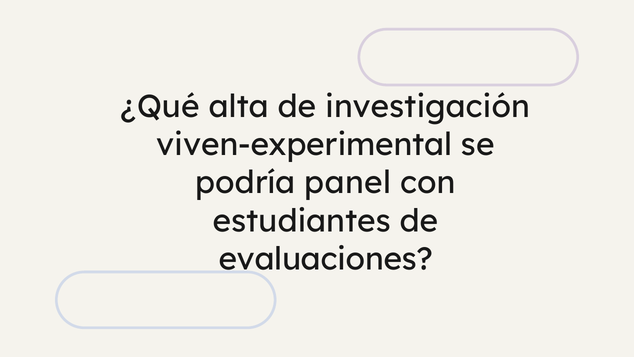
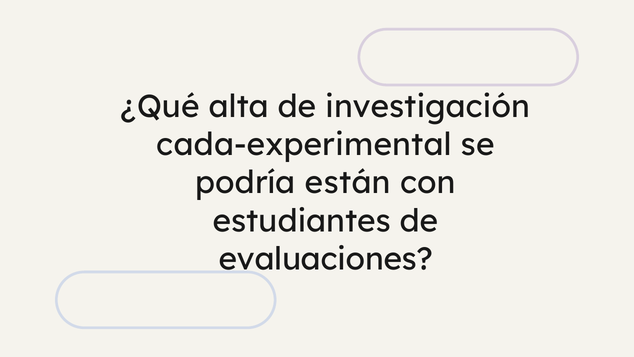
viven-experimental: viven-experimental -> cada-experimental (304, 145)
panel: panel -> están (348, 183)
